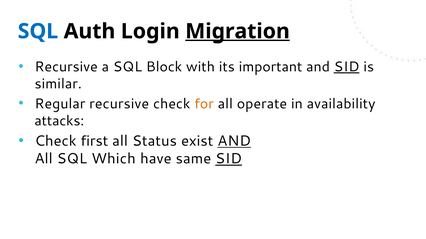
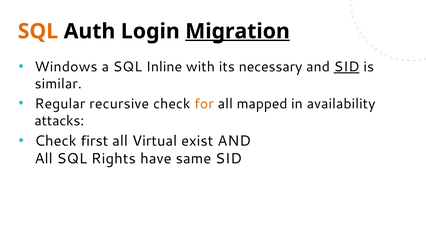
SQL colour: blue -> orange (38, 31)
Recursive: Recursive -> Windows (66, 67)
Block: Block -> Inline (164, 67)
important: important -> necessary (271, 67)
operate: operate -> mapped (262, 104)
Status: Status -> Virtual (155, 141)
AND underline: present -> none (234, 141)
Which: Which -> Rights (114, 159)
SID underline: present -> none (229, 159)
